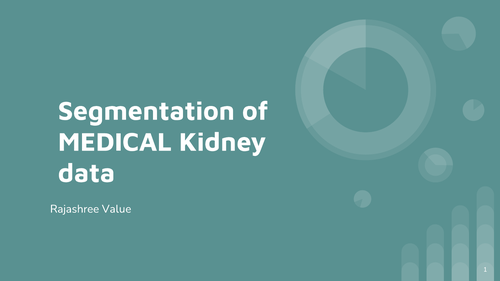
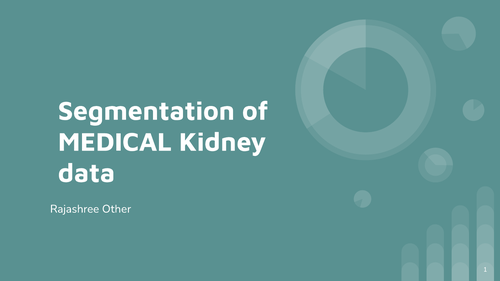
Value: Value -> Other (117, 209)
